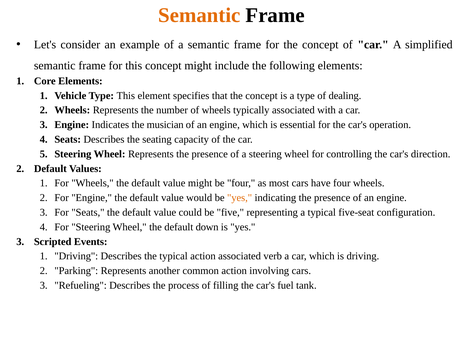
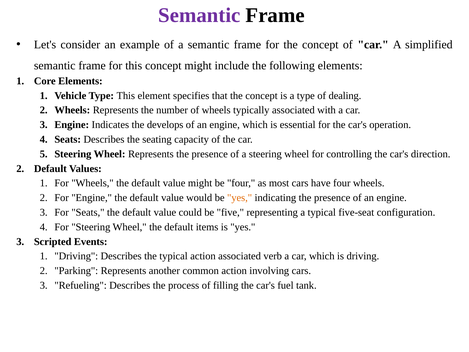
Semantic colour: orange -> purple (199, 15)
musician: musician -> develops (165, 125)
down: down -> items (207, 227)
